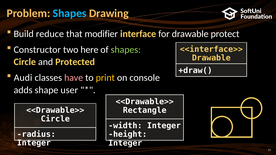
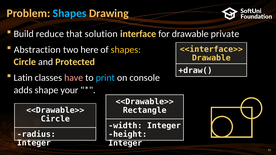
modifier: modifier -> solution (101, 34)
protect: protect -> private (225, 34)
Constructor: Constructor -> Abstraction (37, 50)
shapes colour: light green -> yellow (126, 50)
Audi: Audi -> Latin (23, 78)
print colour: yellow -> light blue (105, 78)
user: user -> your (69, 90)
